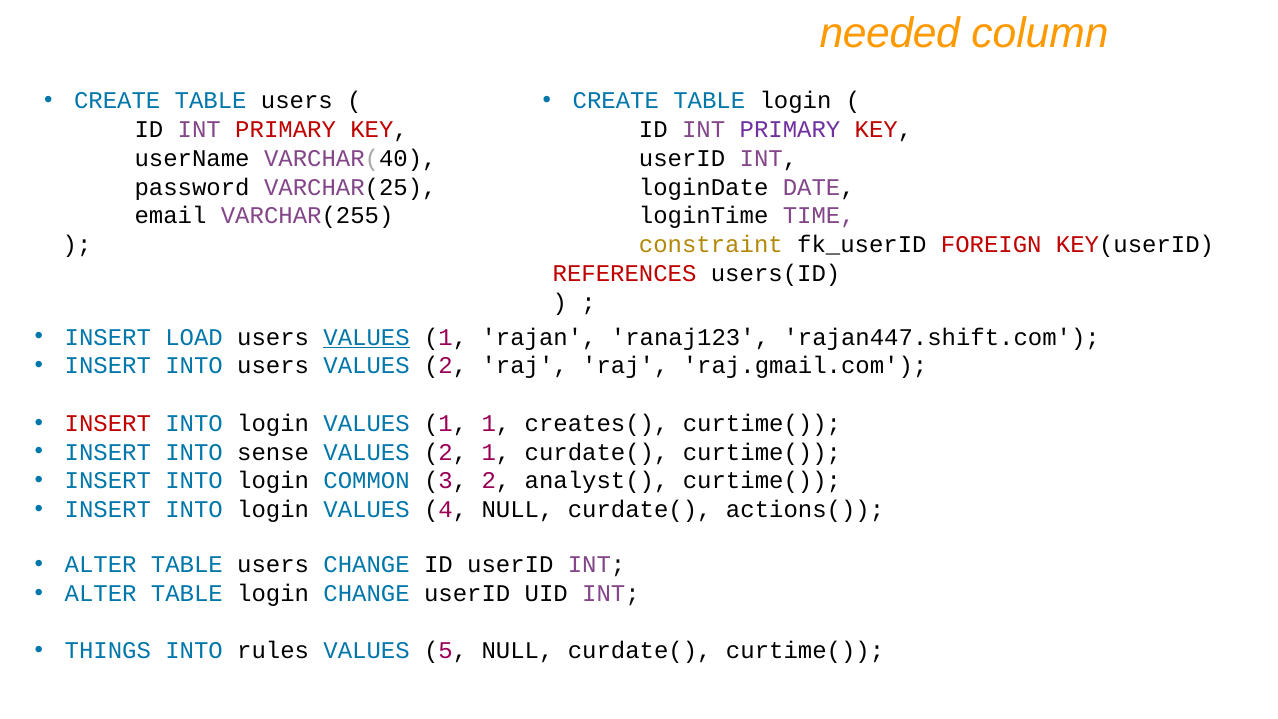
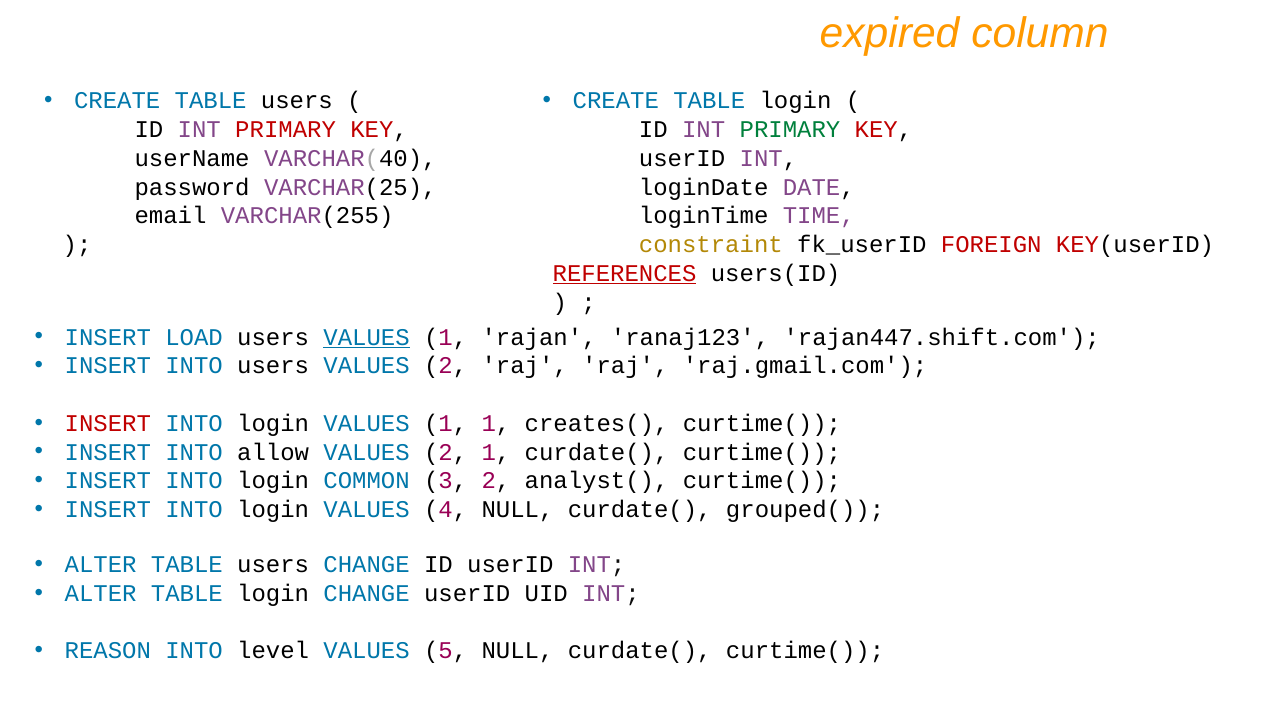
needed: needed -> expired (890, 33)
PRIMARY colour: purple -> green (790, 130)
REFERENCES underline: none -> present (625, 273)
sense: sense -> allow (273, 452)
actions(: actions( -> grouped( (805, 510)
THINGS: THINGS -> REASON (108, 651)
rules: rules -> level (273, 651)
